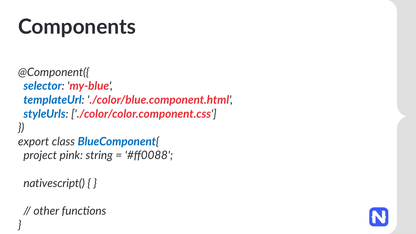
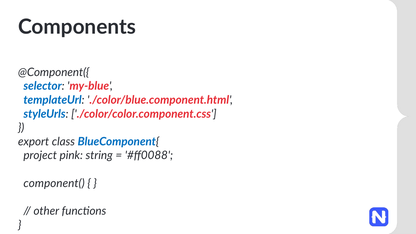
nativescript(: nativescript( -> component( (54, 183)
